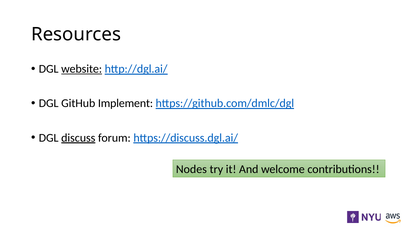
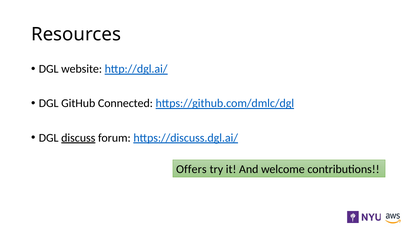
website underline: present -> none (82, 69)
Implement: Implement -> Connected (125, 104)
Nodes: Nodes -> Offers (191, 170)
